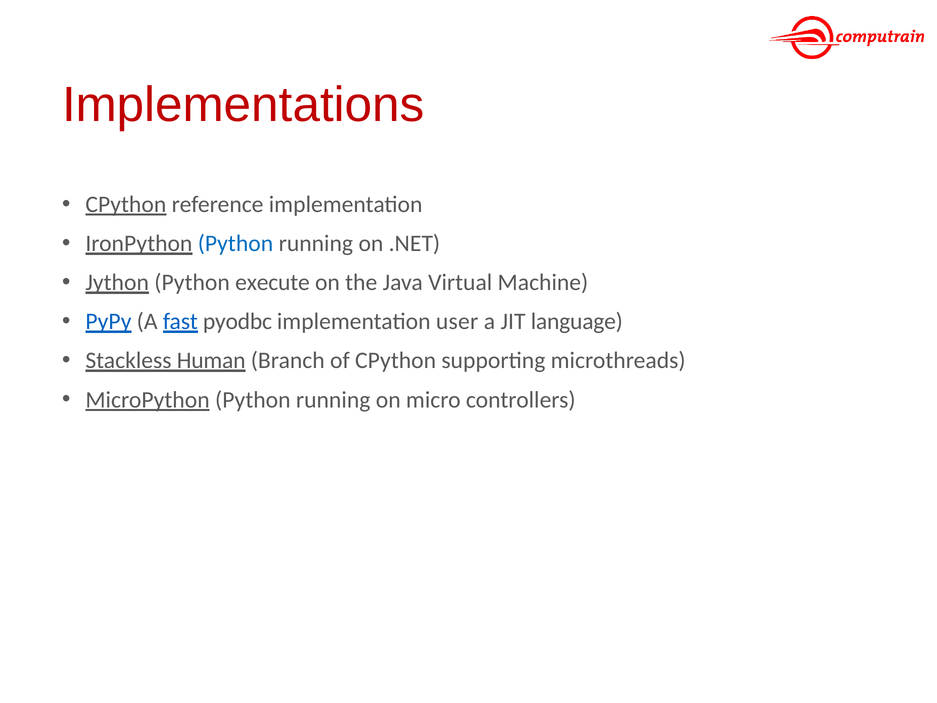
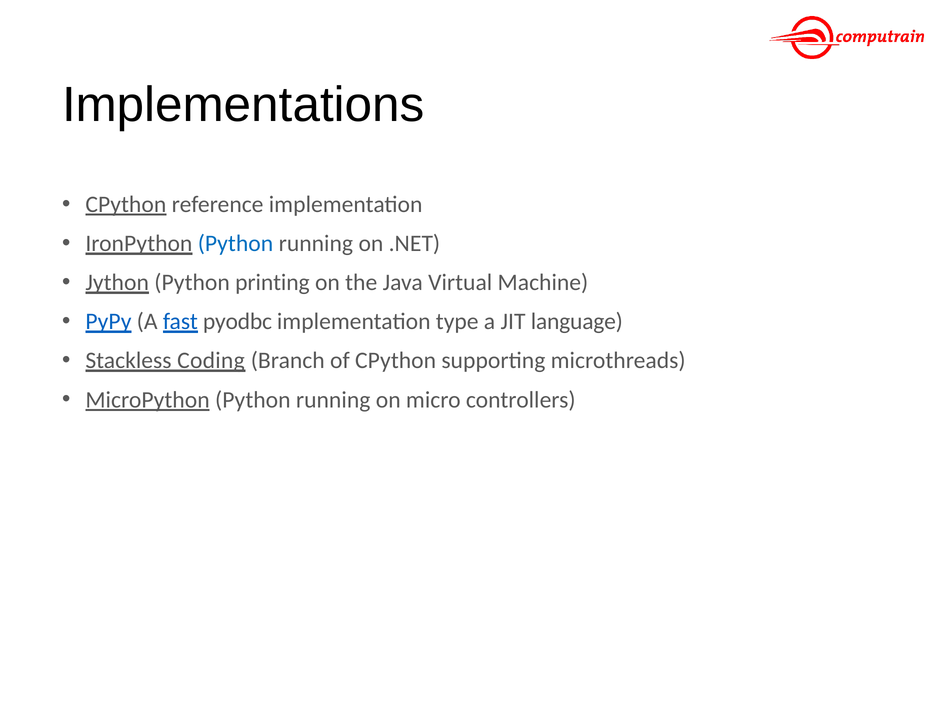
Implementations colour: red -> black (243, 105)
execute: execute -> printing (272, 282)
user: user -> type (457, 321)
Human: Human -> Coding (211, 361)
